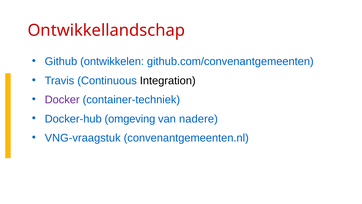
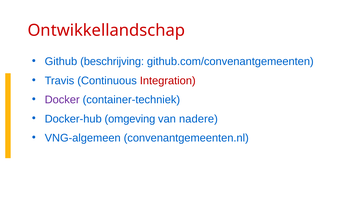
ontwikkelen: ontwikkelen -> beschrijving (112, 61)
Integration colour: black -> red (168, 81)
VNG-vraagstuk: VNG-vraagstuk -> VNG-algemeen (83, 138)
